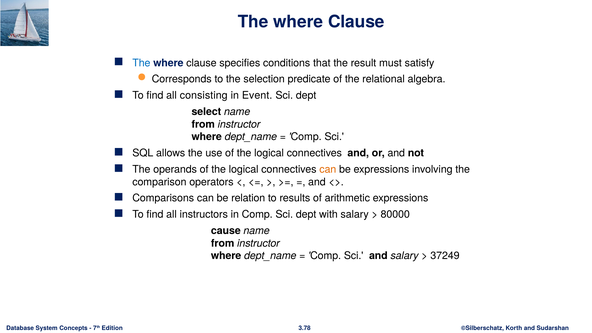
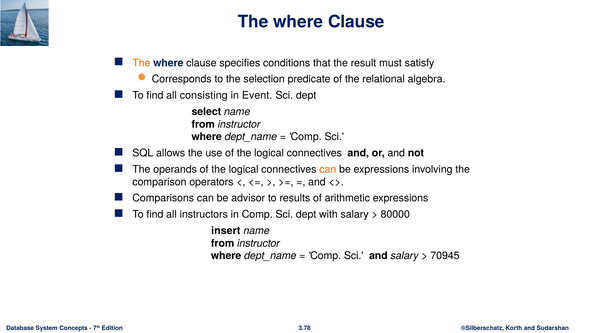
The colour: blue -> orange (141, 63)
relation: relation -> advisor (248, 198)
cause: cause -> insert (226, 231)
37249: 37249 -> 70945 (445, 256)
